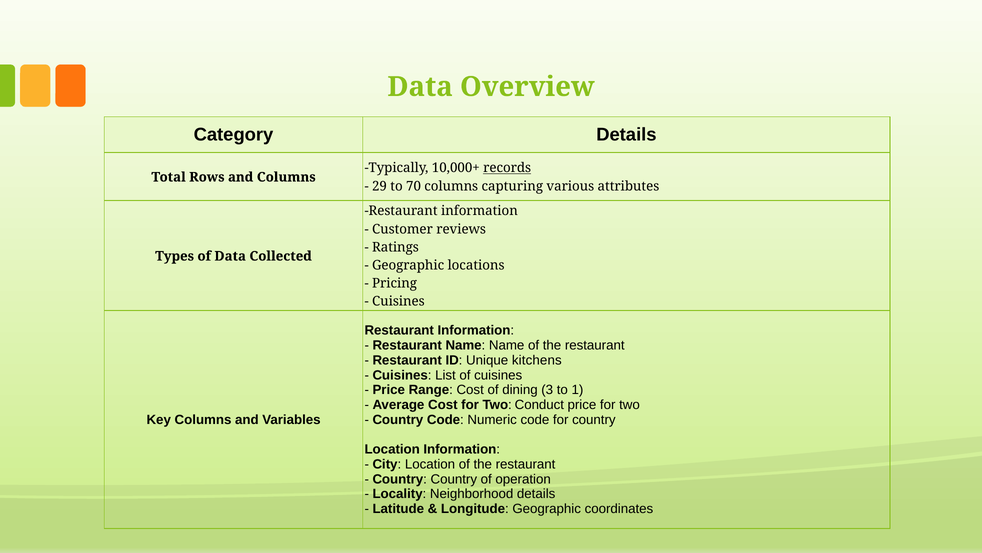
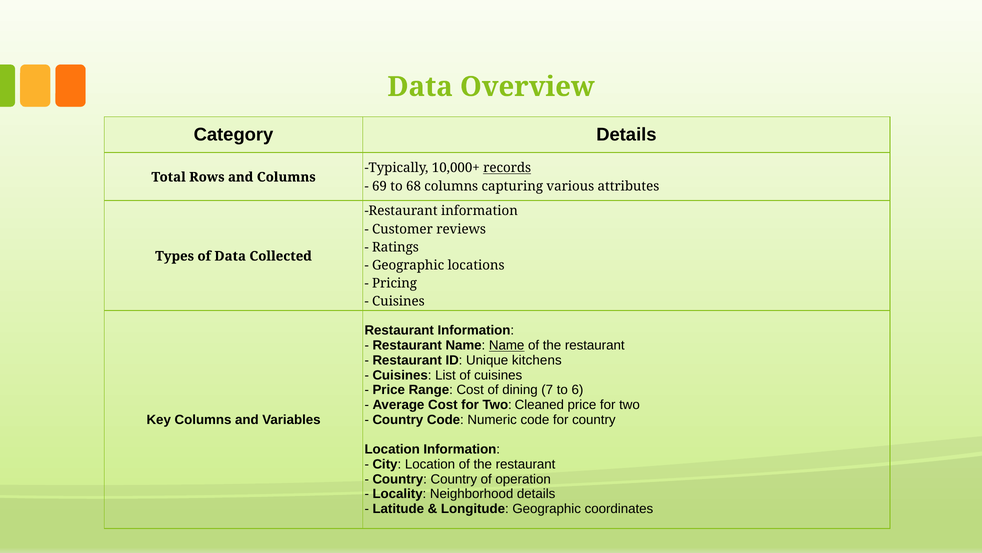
29: 29 -> 69 (379, 186)
70: 70 -> 68 (414, 186)
Name underline: none -> present (507, 345)
3: 3 -> 7 (547, 390)
1: 1 -> 6 (577, 390)
Conduct: Conduct -> Cleaned (539, 405)
